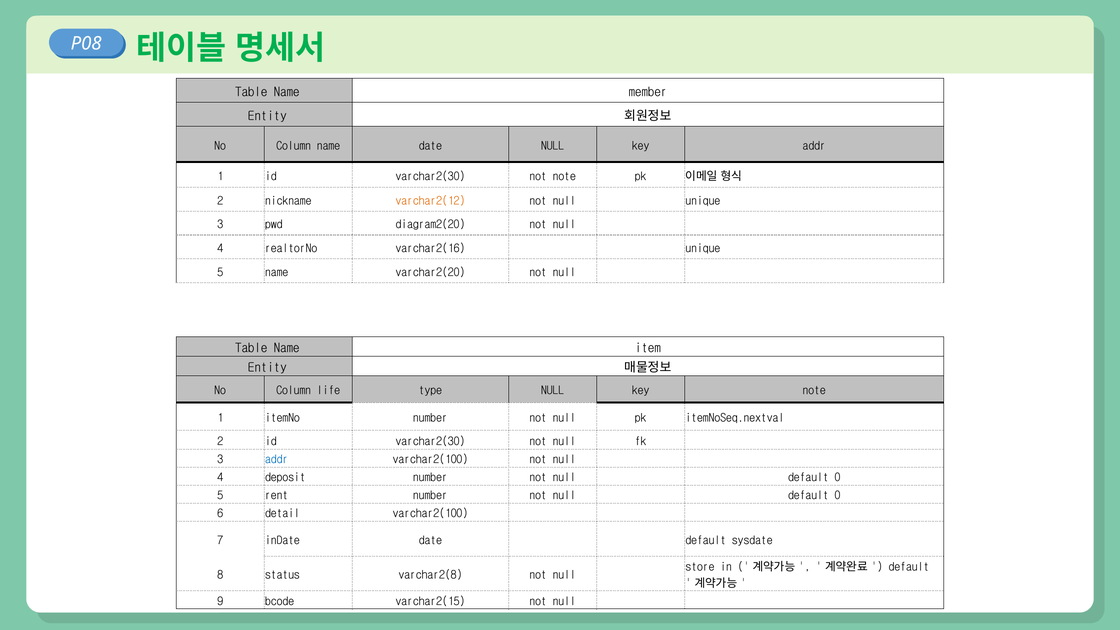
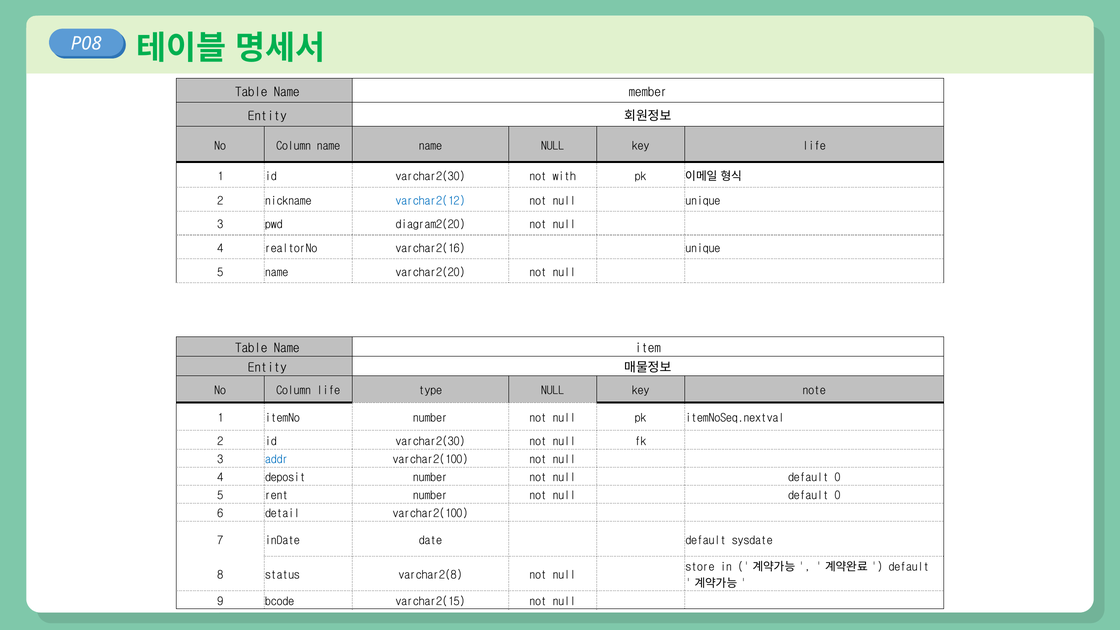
name date: date -> name (430, 146)
key addr: addr -> life (814, 146)
not note: note -> with (564, 176)
varchar2(12 colour: orange -> blue (430, 201)
